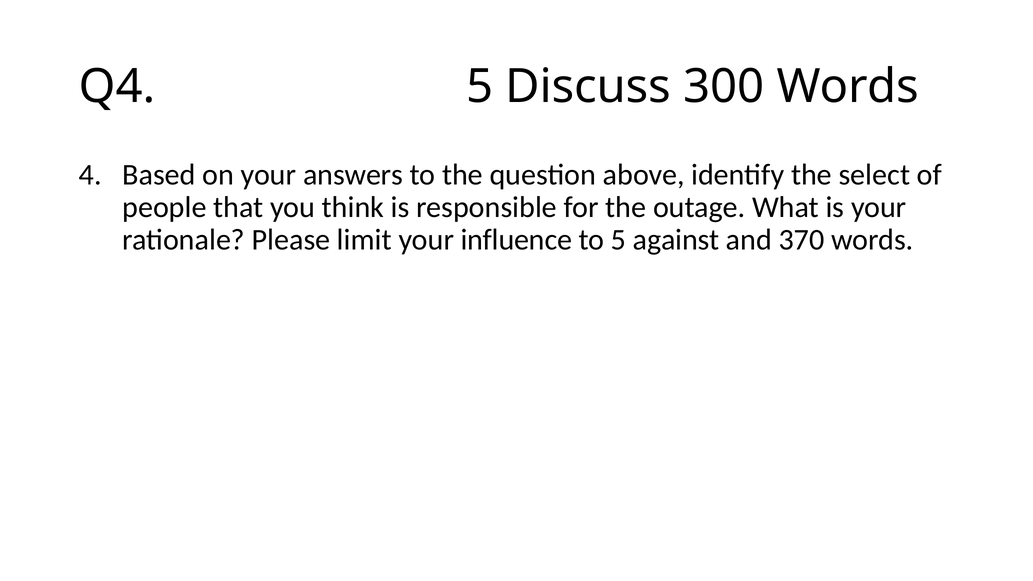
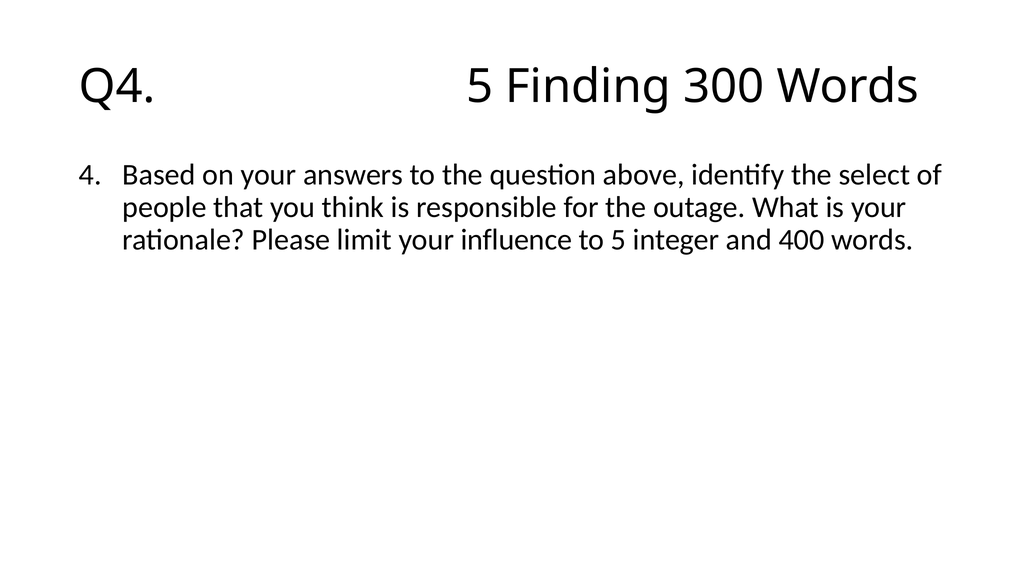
Discuss: Discuss -> Finding (588, 87)
against: against -> integer (676, 240)
370: 370 -> 400 (801, 240)
